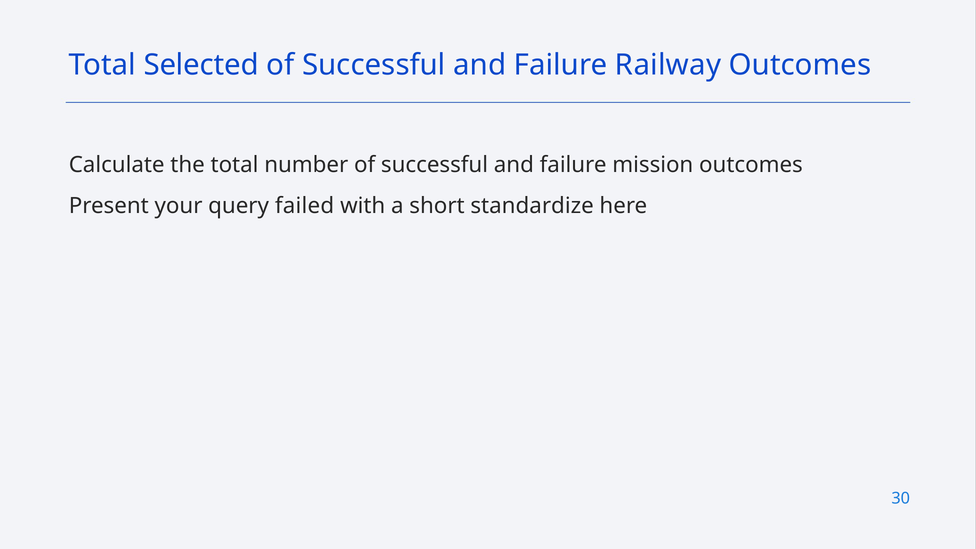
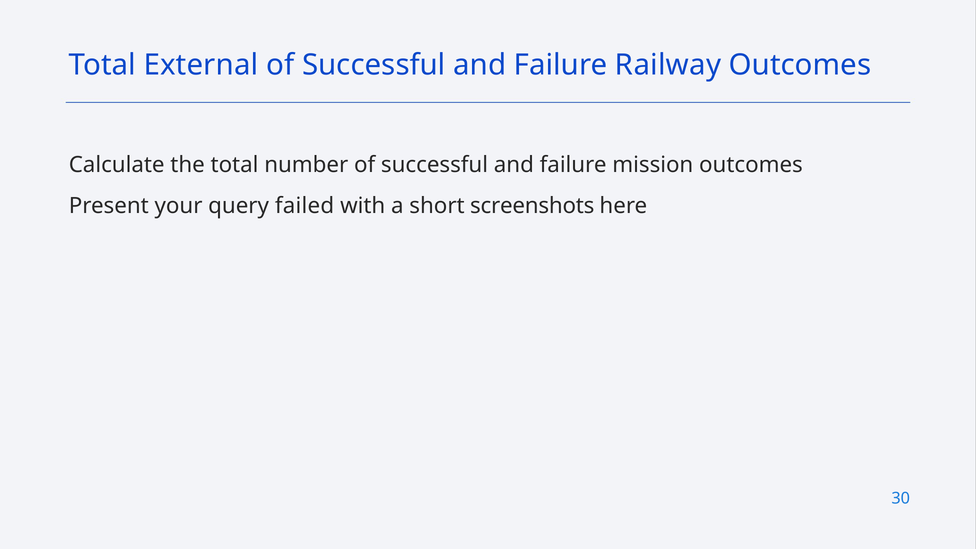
Selected: Selected -> External (201, 65)
standardize: standardize -> screenshots (532, 206)
